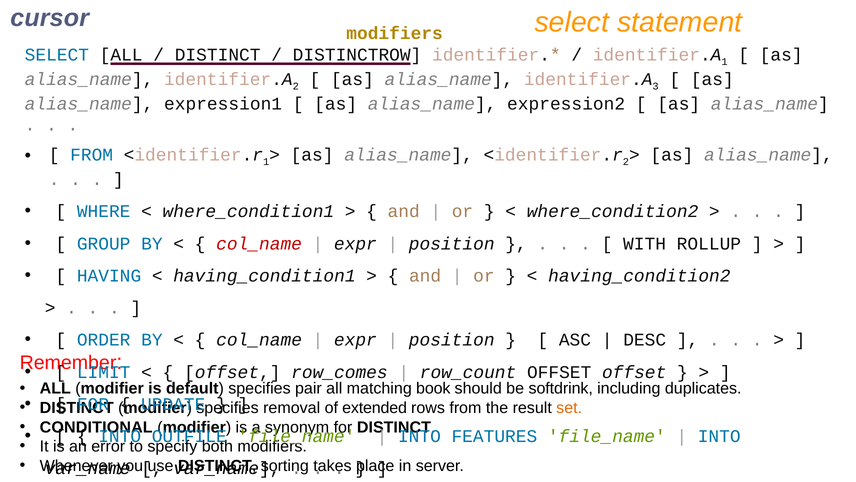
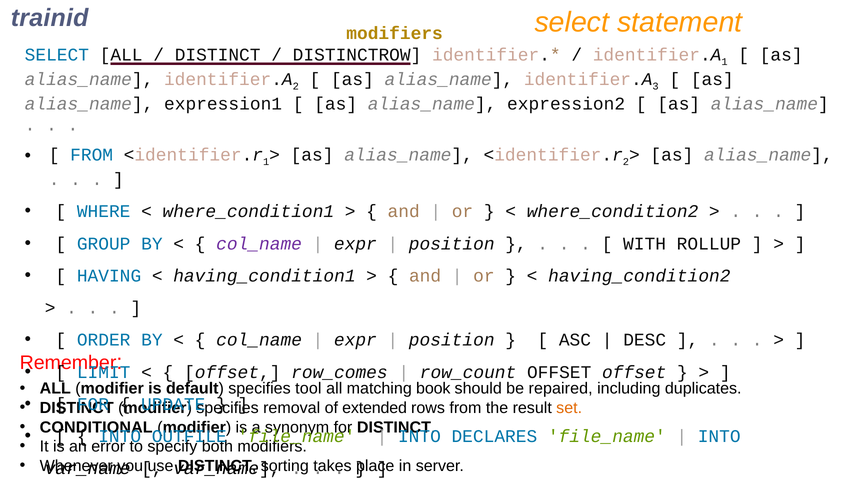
cursor: cursor -> trainid (50, 18)
col_name colour: red -> purple (259, 243)
pair: pair -> tool (308, 388)
softdrink: softdrink -> repaired (561, 388)
FEATURES: FEATURES -> DECLARES (494, 436)
